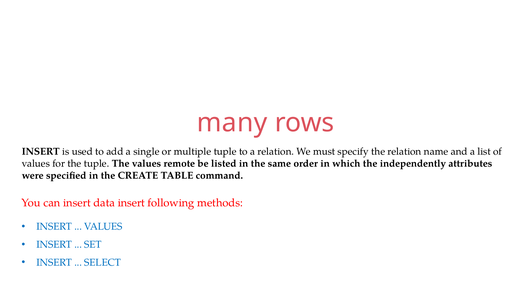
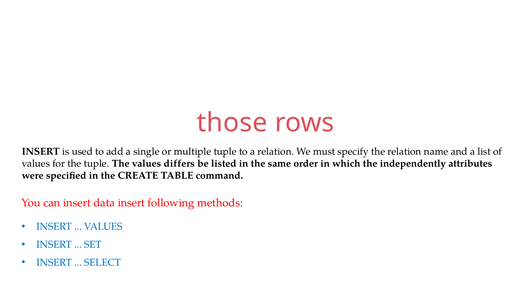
many: many -> those (232, 123)
remote: remote -> differs (179, 163)
